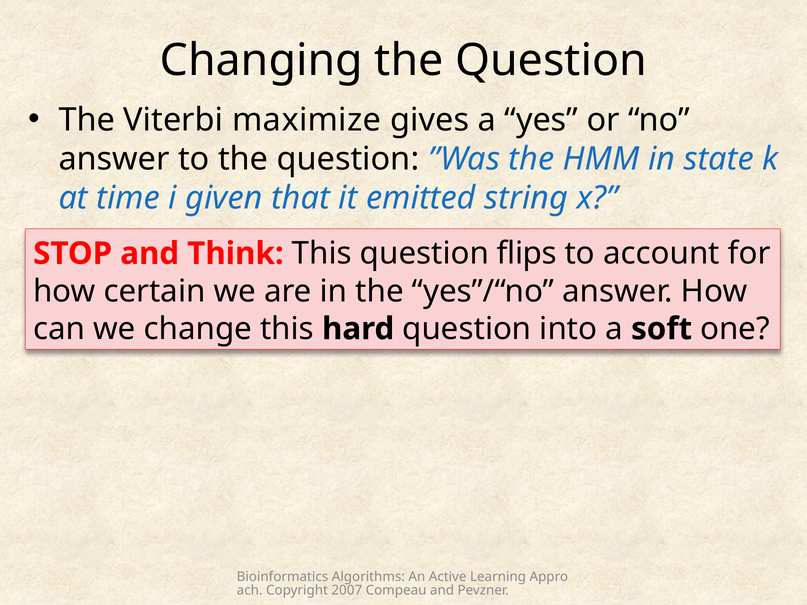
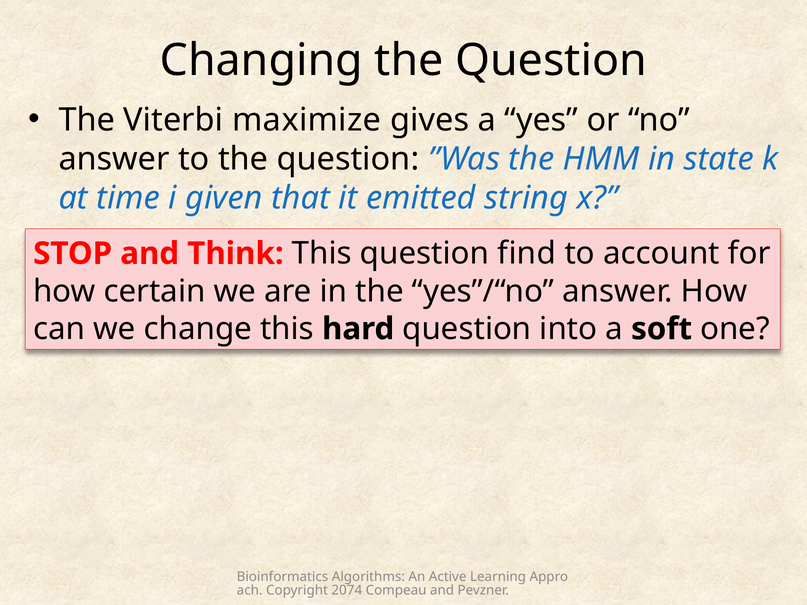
flips: flips -> find (527, 254)
2007: 2007 -> 2074 (347, 590)
